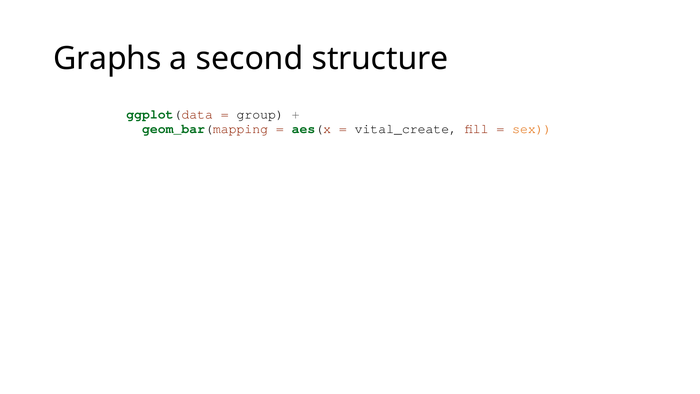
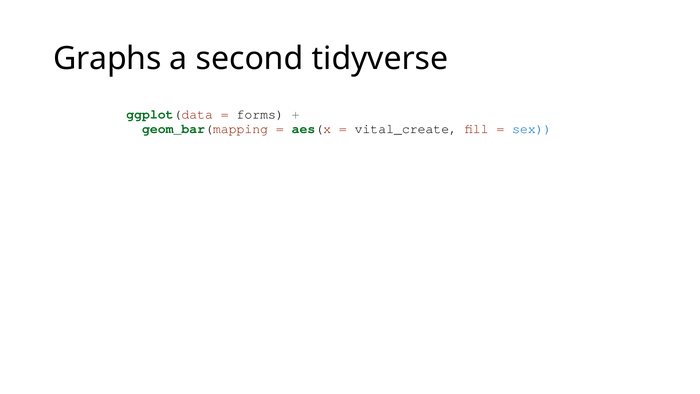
structure: structure -> tidyverse (380, 59)
group: group -> forms (260, 114)
sex colour: orange -> blue (532, 129)
